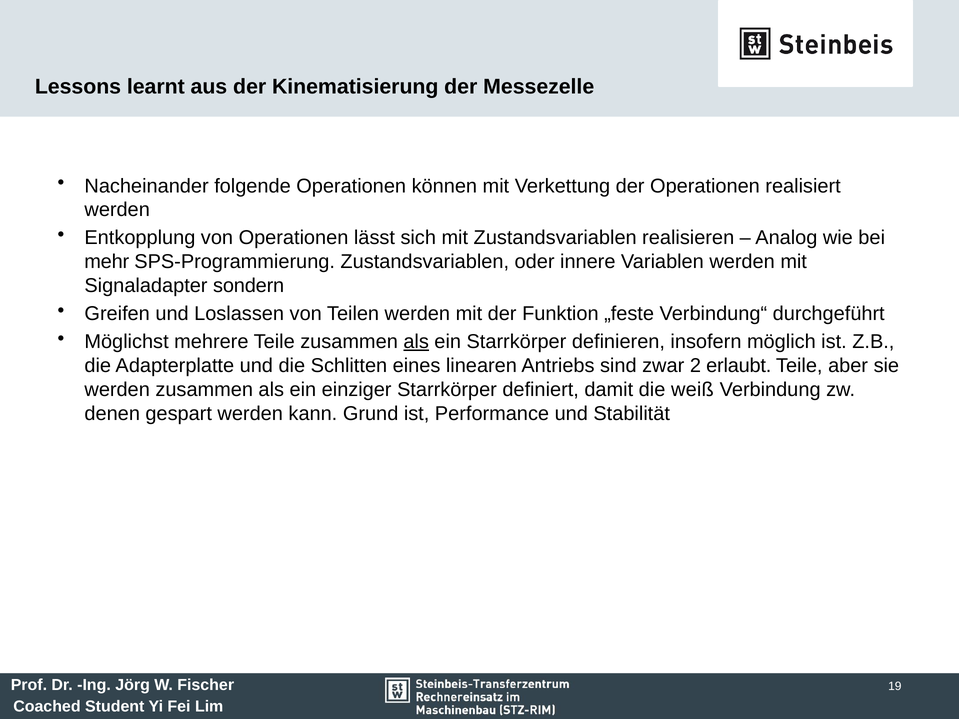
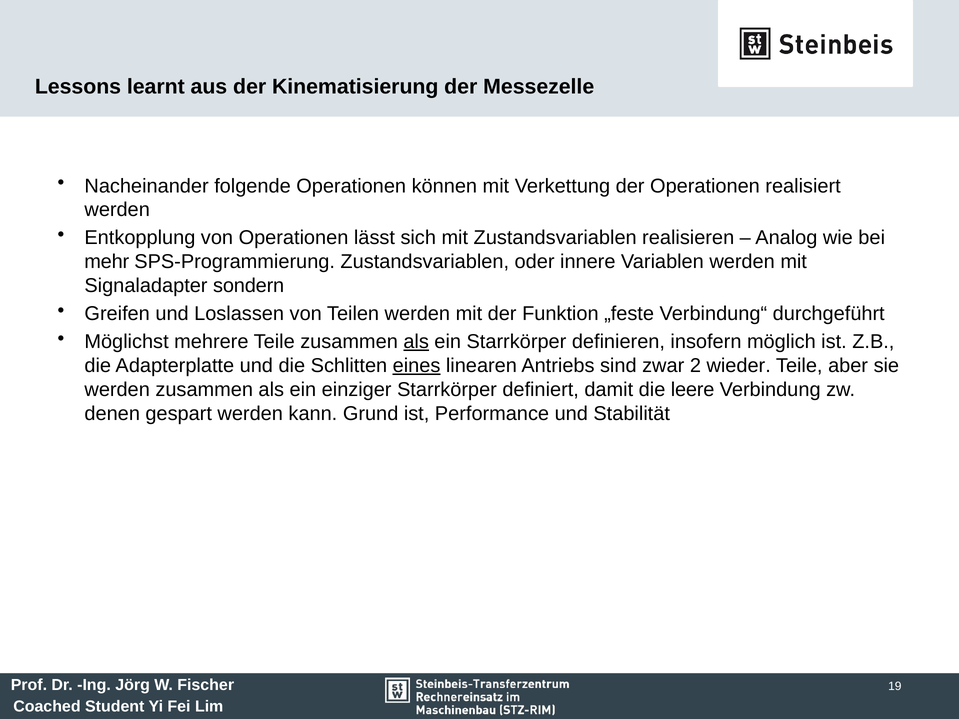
eines underline: none -> present (417, 366)
erlaubt: erlaubt -> wieder (739, 366)
weiß: weiß -> leere (693, 390)
